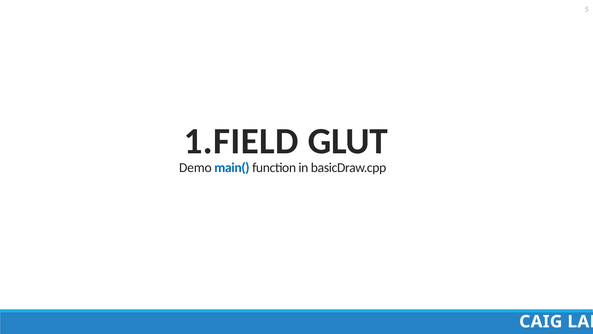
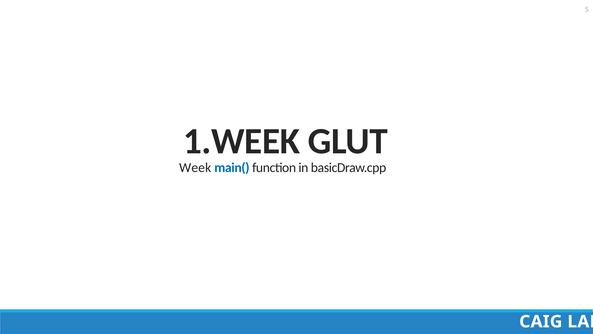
1.FIELD: 1.FIELD -> 1.WEEK (242, 141)
Demo: Demo -> Week (195, 167)
